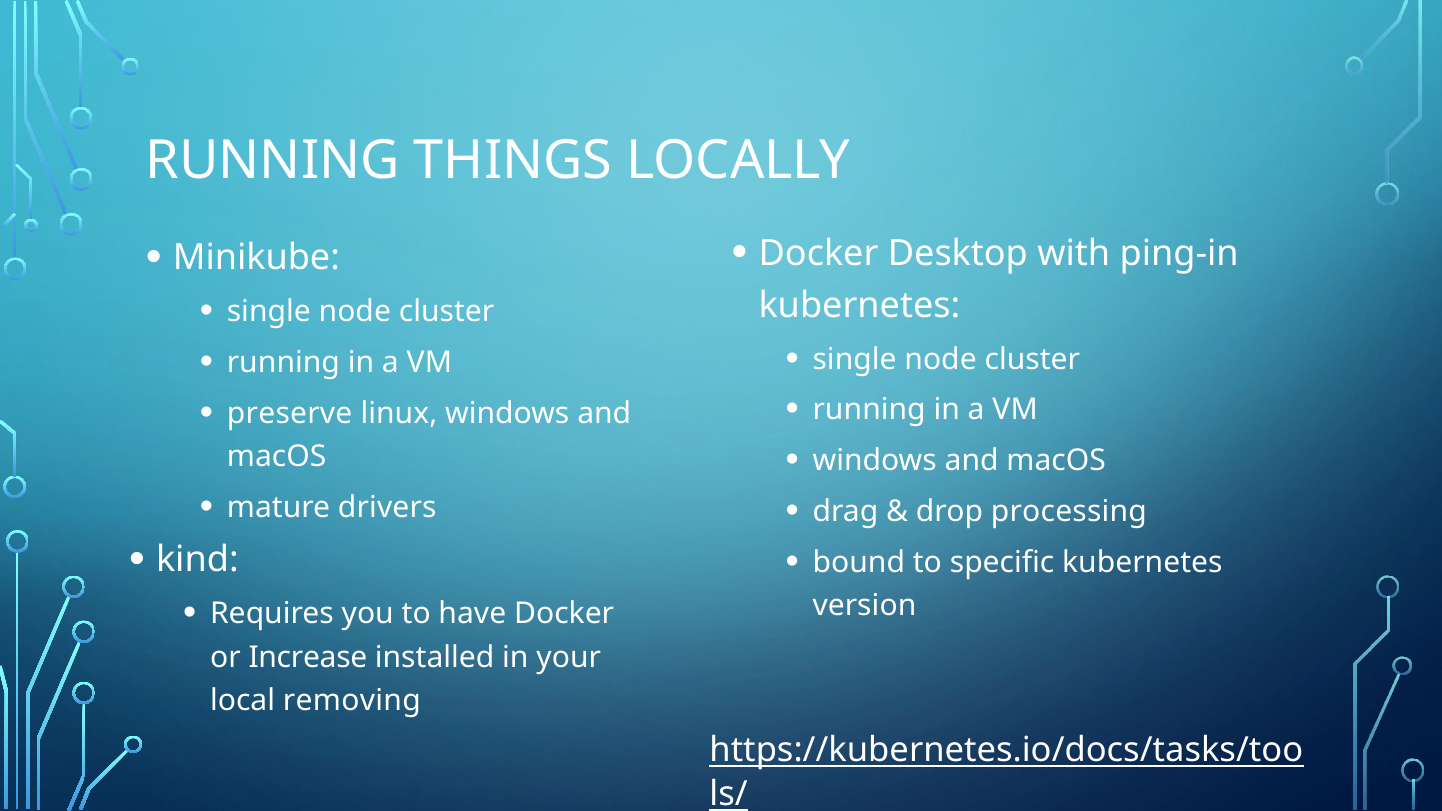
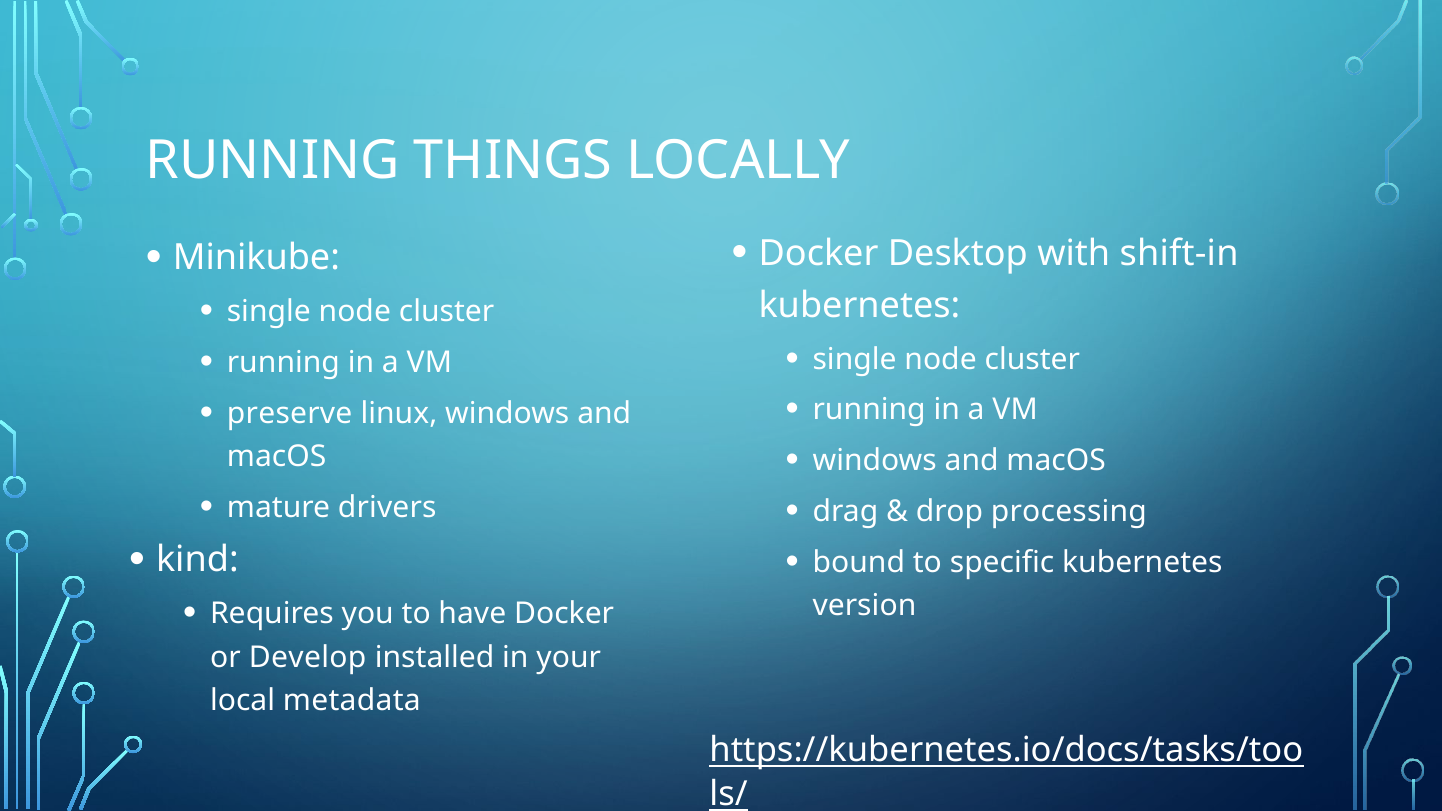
ping-in: ping-in -> shift-in (1179, 253)
Increase: Increase -> Develop (308, 657)
removing: removing -> metadata (352, 701)
